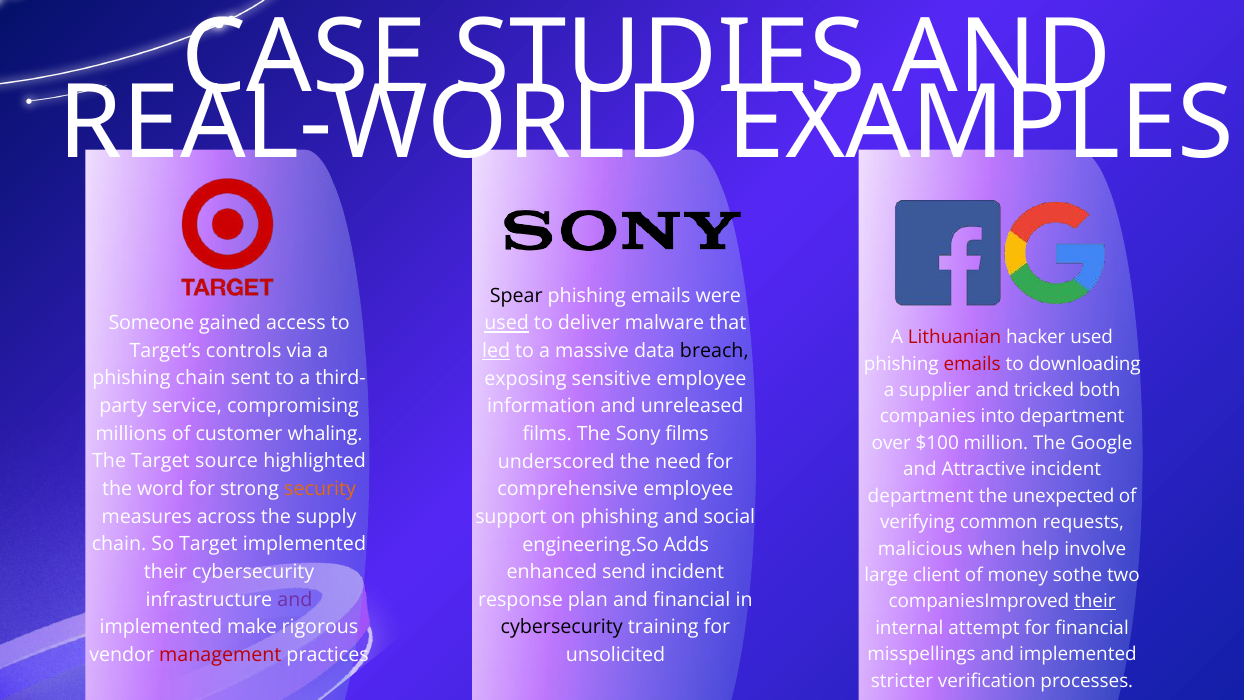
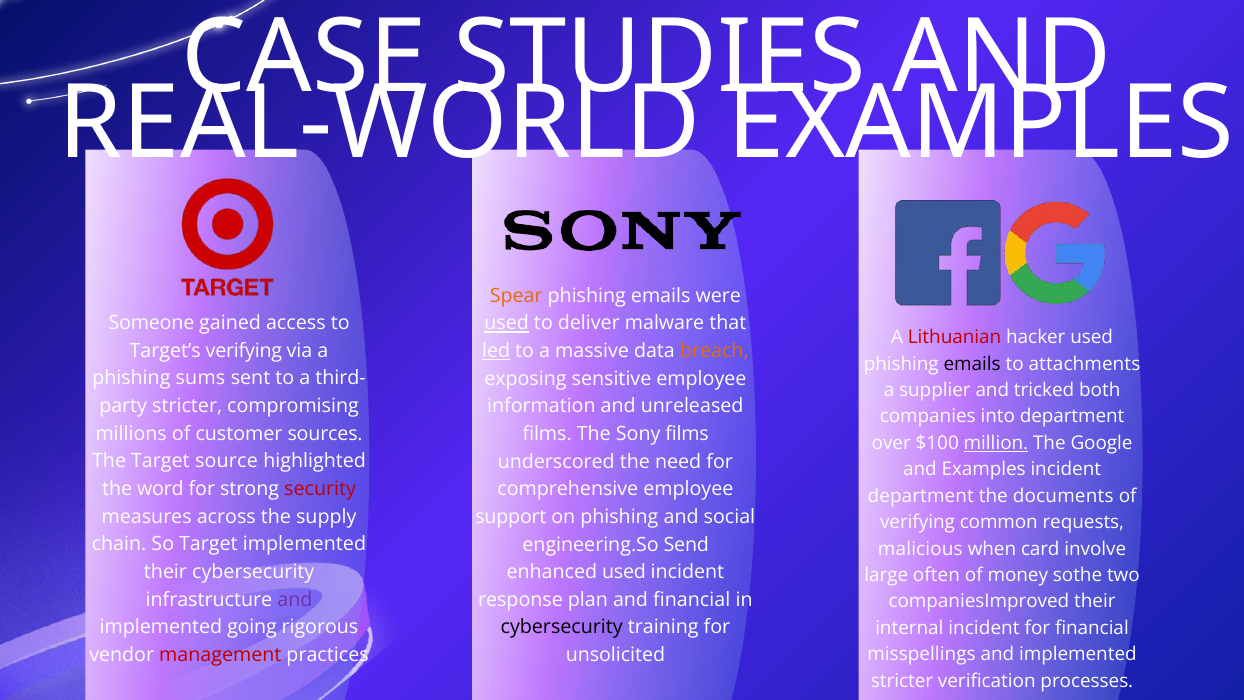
Spear colour: black -> orange (516, 296)
Target’s controls: controls -> verifying (244, 351)
breach colour: black -> orange (714, 351)
emails colour: red -> black (972, 364)
downloading: downloading -> attachments (1084, 364)
phishing chain: chain -> sums (200, 378)
service: service -> stricter (187, 406)
whaling: whaling -> sources (325, 434)
million underline: none -> present (996, 443)
and Attractive: Attractive -> Examples (984, 469)
security colour: orange -> red (320, 489)
unexpected: unexpected -> documents (1063, 496)
Adds: Adds -> Send (686, 544)
help: help -> card (1040, 549)
enhanced send: send -> used (624, 572)
client: client -> often (936, 575)
their underline: present -> none (1095, 602)
make: make -> going (252, 627)
internal attempt: attempt -> incident (984, 628)
